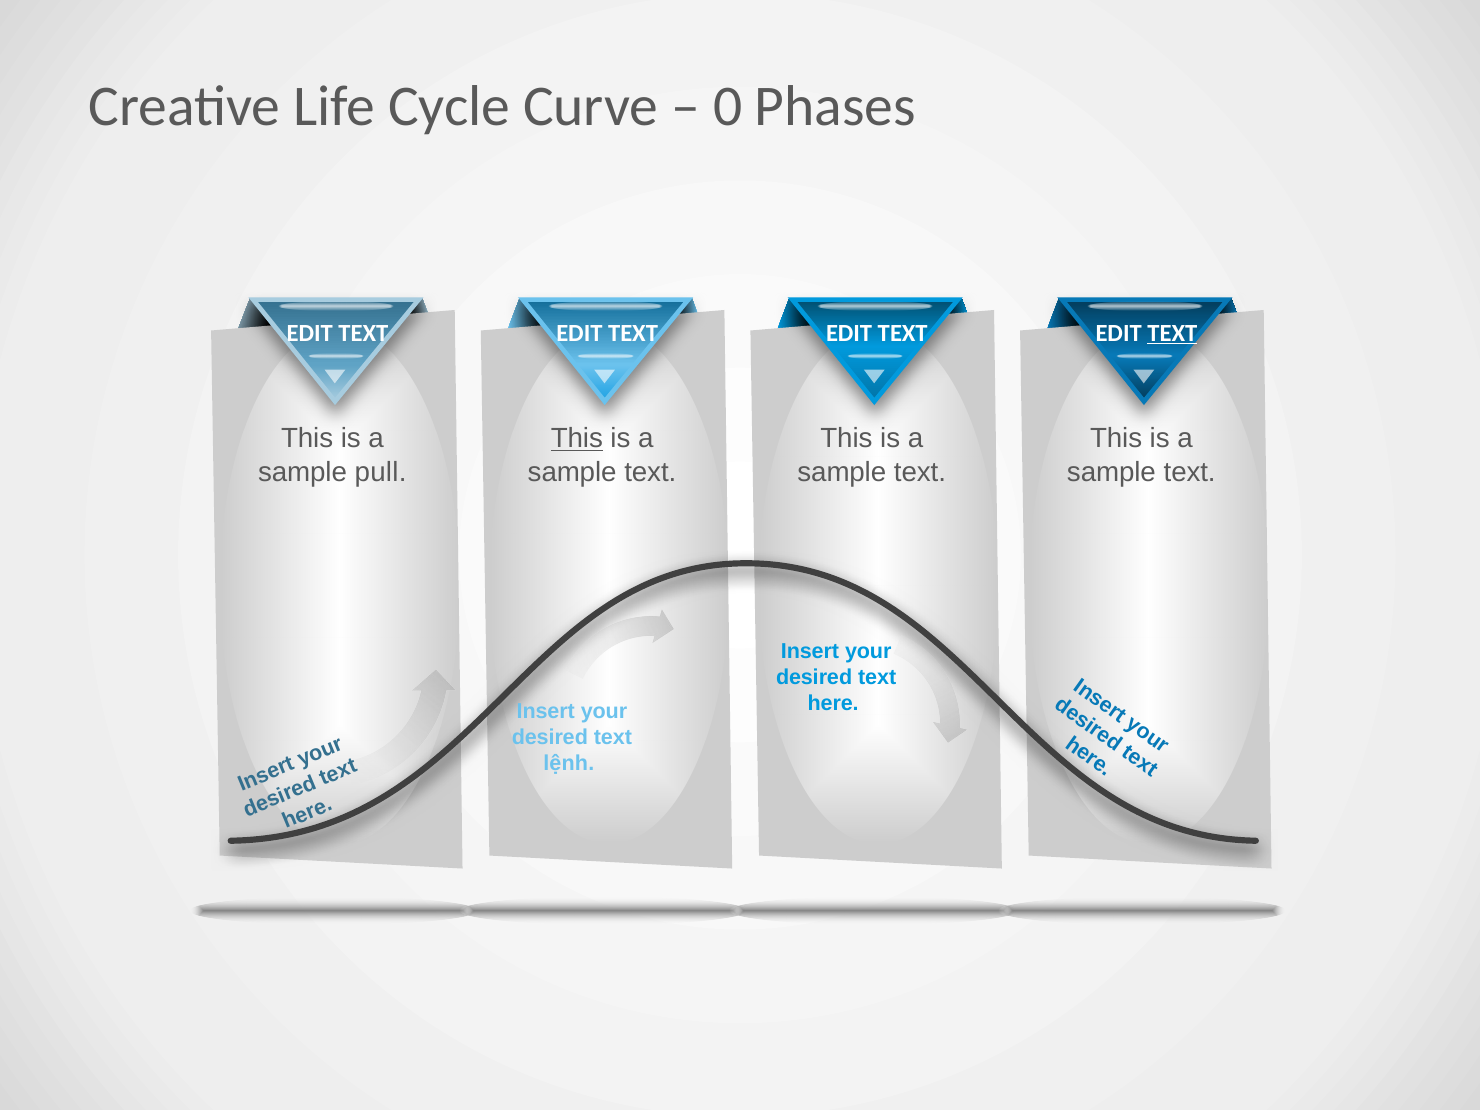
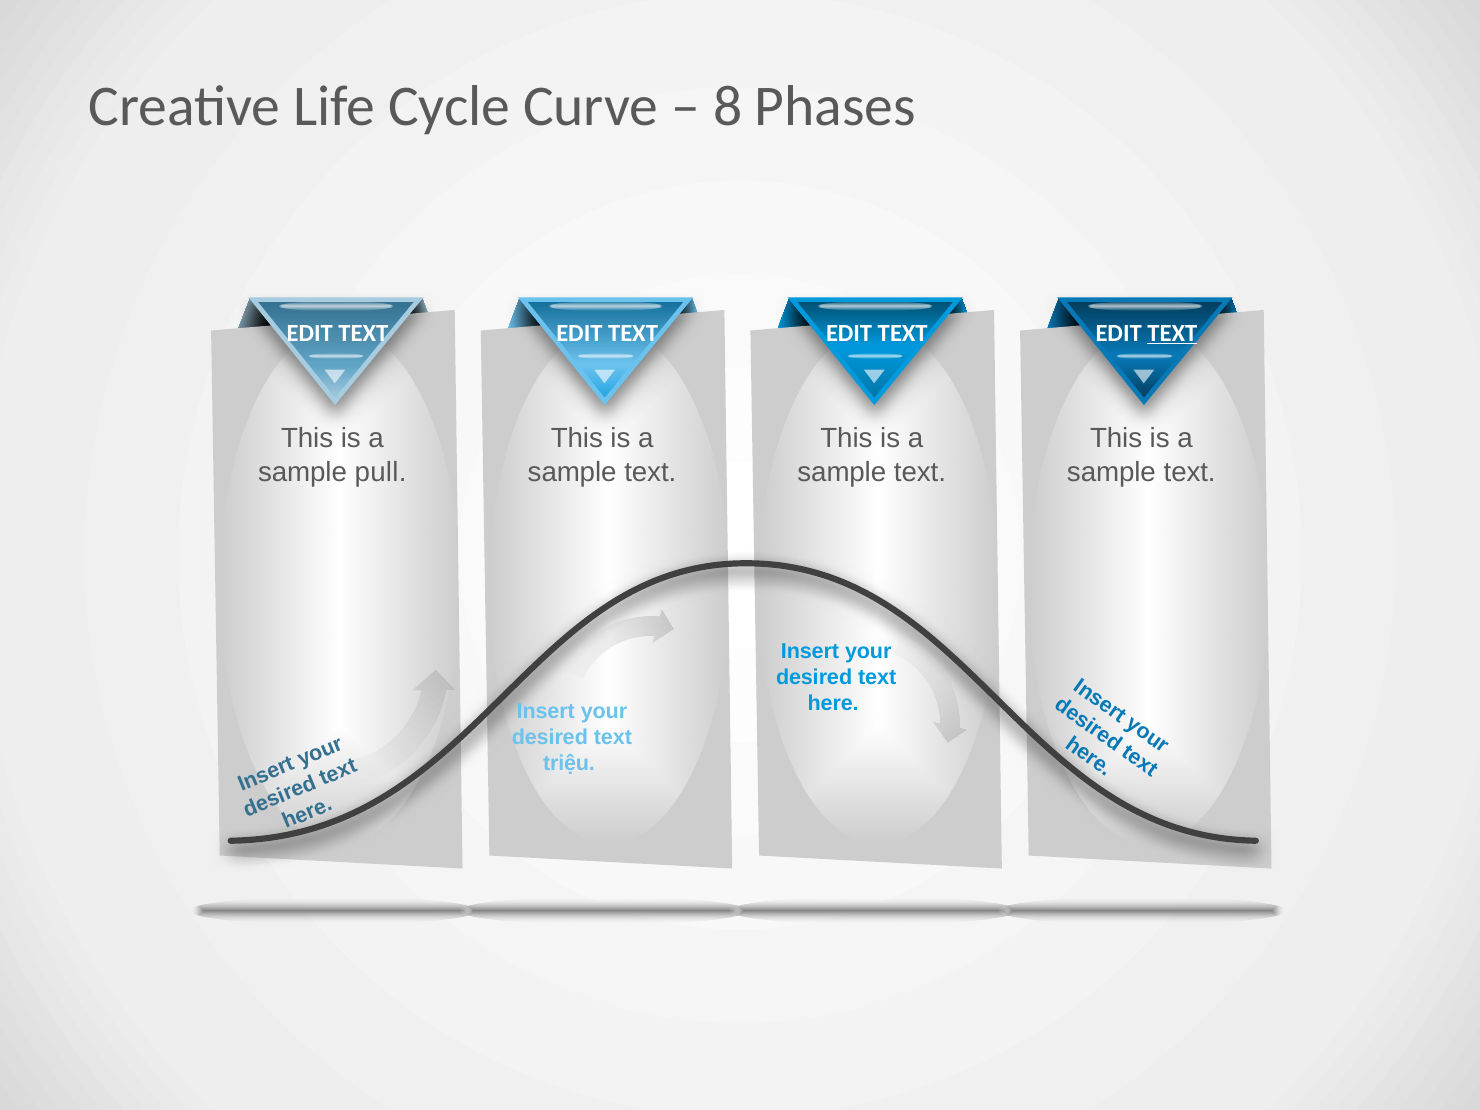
0: 0 -> 8 (728, 106)
This underline: present -> none (577, 439)
lệnh: lệnh -> triệu (569, 763)
